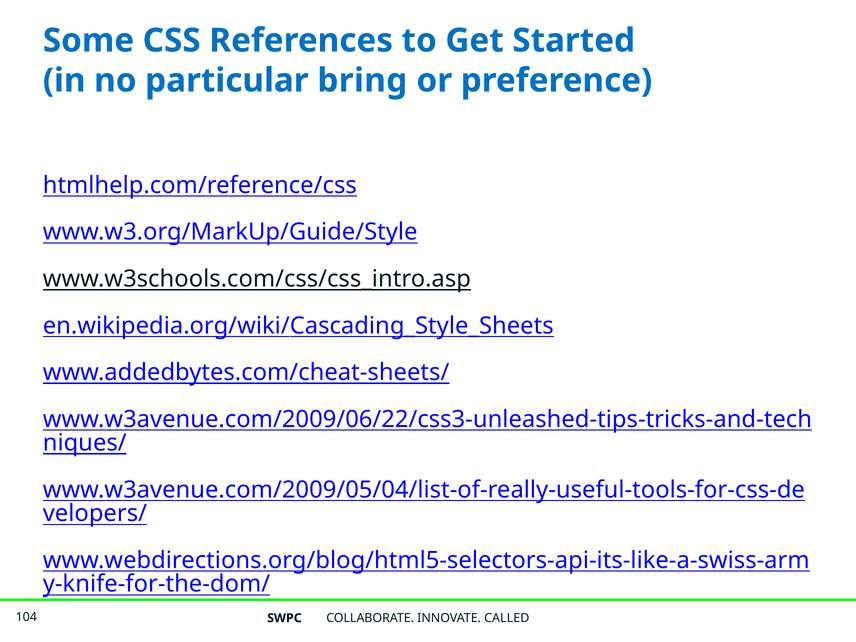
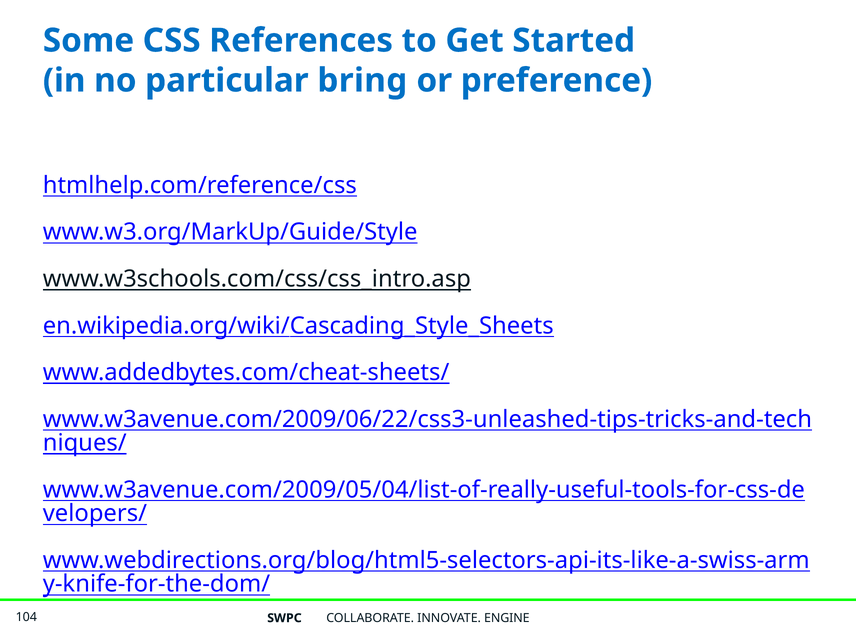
CALLED: CALLED -> ENGINE (507, 618)
